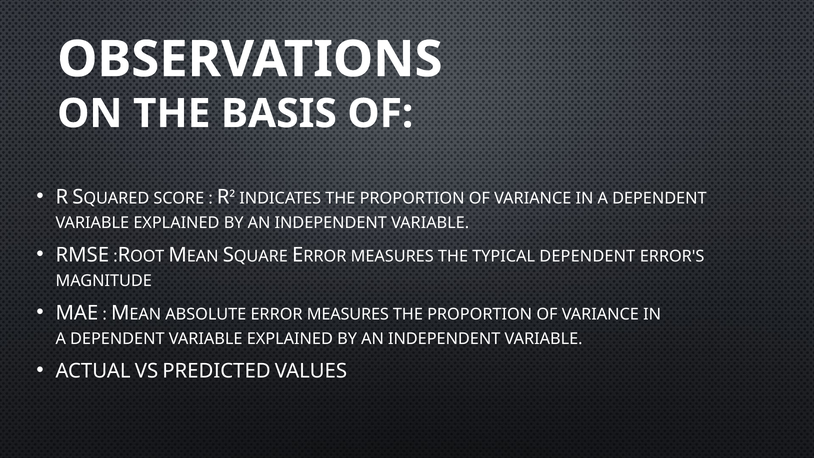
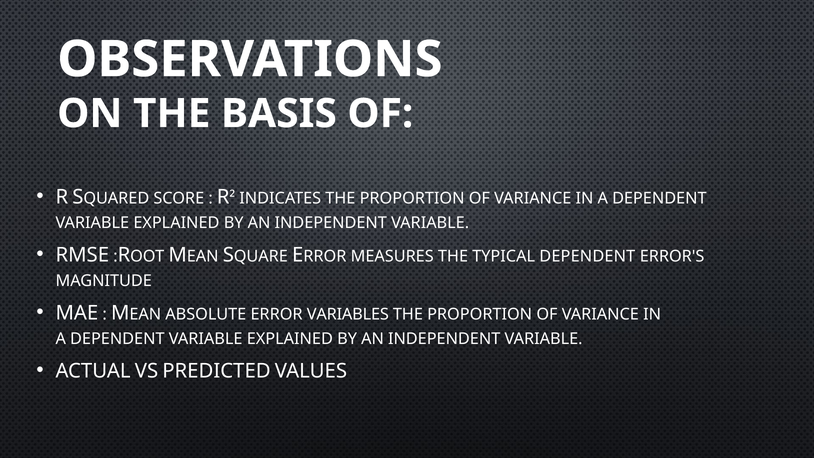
ERROR MEASURES: MEASURES -> VARIABLES (348, 314)
